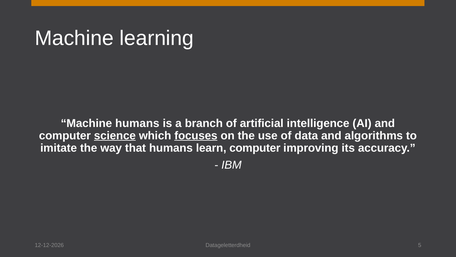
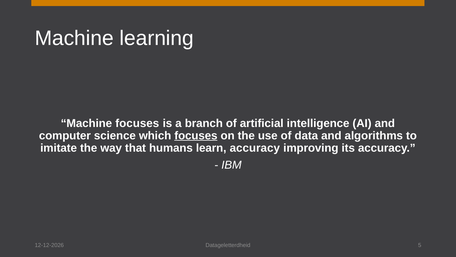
Machine humans: humans -> focuses (137, 123)
science underline: present -> none (115, 135)
learn computer: computer -> accuracy (255, 148)
